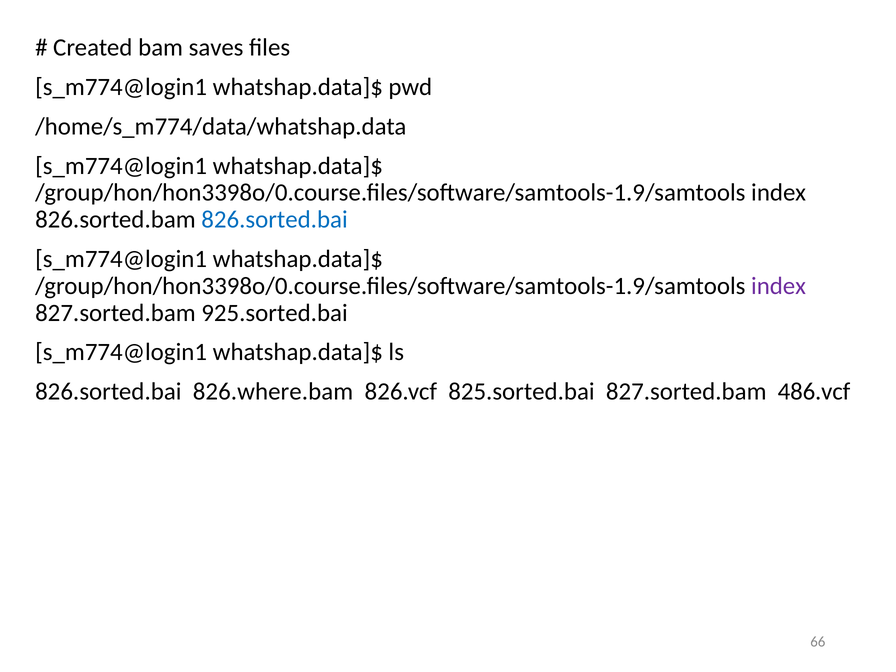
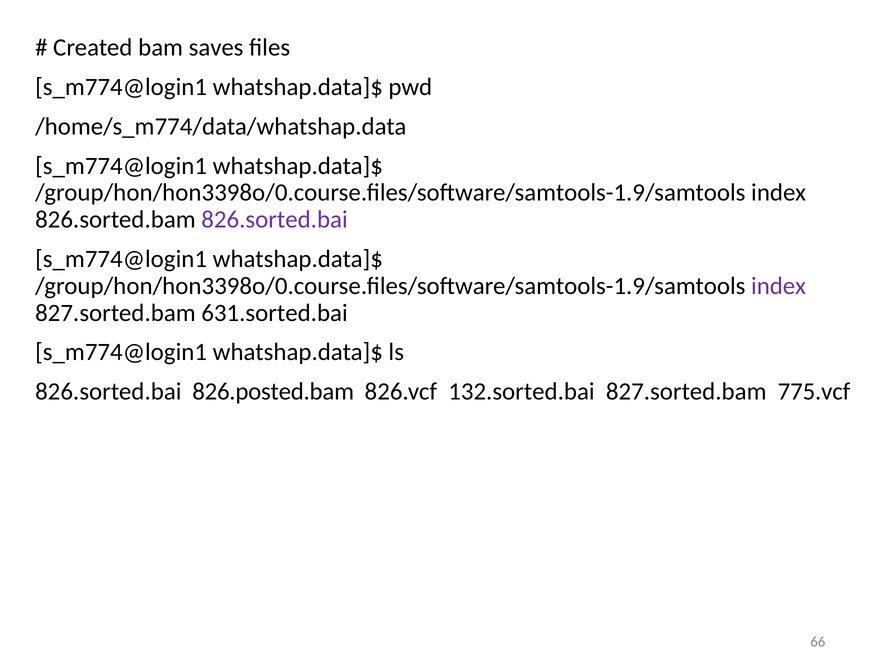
826.sorted.bai colour: blue -> purple (275, 220)
925.sorted.bai: 925.sorted.bai -> 631.sorted.bai (275, 313)
826.where.bam: 826.where.bam -> 826.posted.bam (273, 392)
825.sorted.bai: 825.sorted.bai -> 132.sorted.bai (521, 392)
486.vcf: 486.vcf -> 775.vcf (814, 392)
